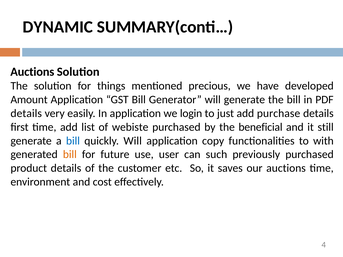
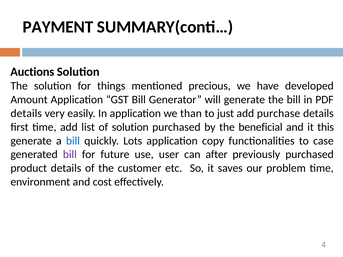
DYNAMIC: DYNAMIC -> PAYMENT (58, 27)
login: login -> than (191, 113)
of webiste: webiste -> solution (130, 127)
still: still -> this (326, 127)
quickly Will: Will -> Lots (133, 141)
with: with -> case (323, 141)
bill colour: orange -> purple (70, 155)
such: such -> after (217, 155)
our auctions: auctions -> problem (286, 168)
